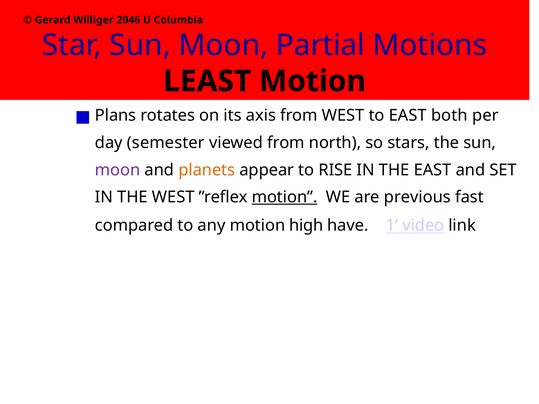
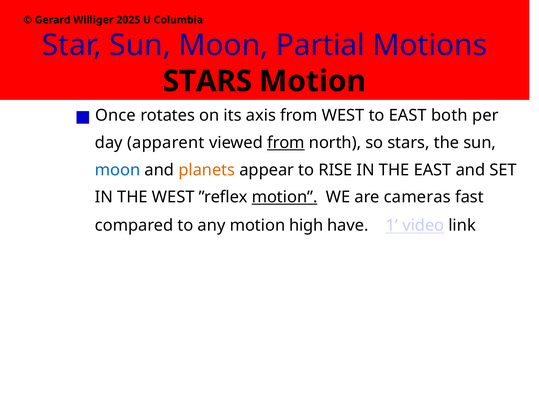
2046: 2046 -> 2025 (128, 20)
LEAST: LEAST -> STARS (207, 81)
Plans: Plans -> Once (115, 116)
semester: semester -> apparent (166, 143)
from underline: none -> present (286, 143)
moon colour: purple -> blue (118, 170)
previous: previous -> cameras (417, 197)
